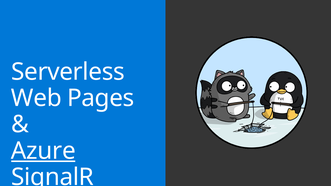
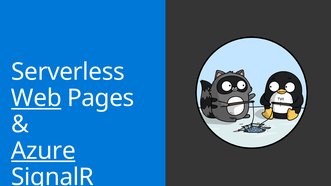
Web underline: none -> present (36, 98)
